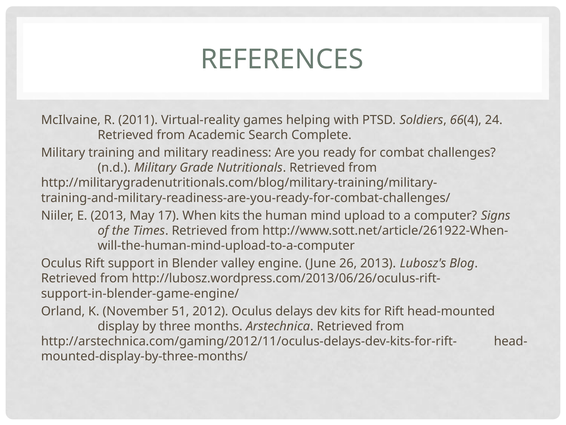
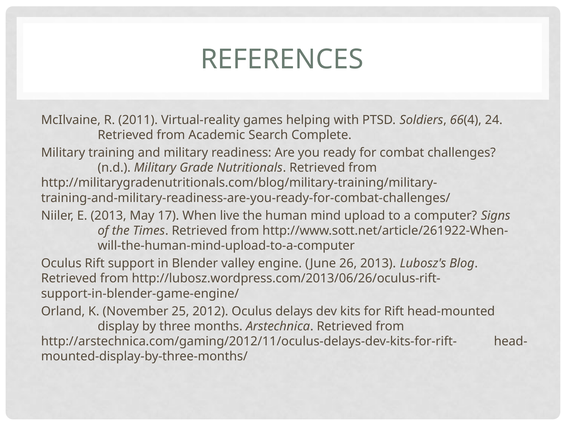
When kits: kits -> live (230, 215)
51: 51 -> 25 (180, 311)
